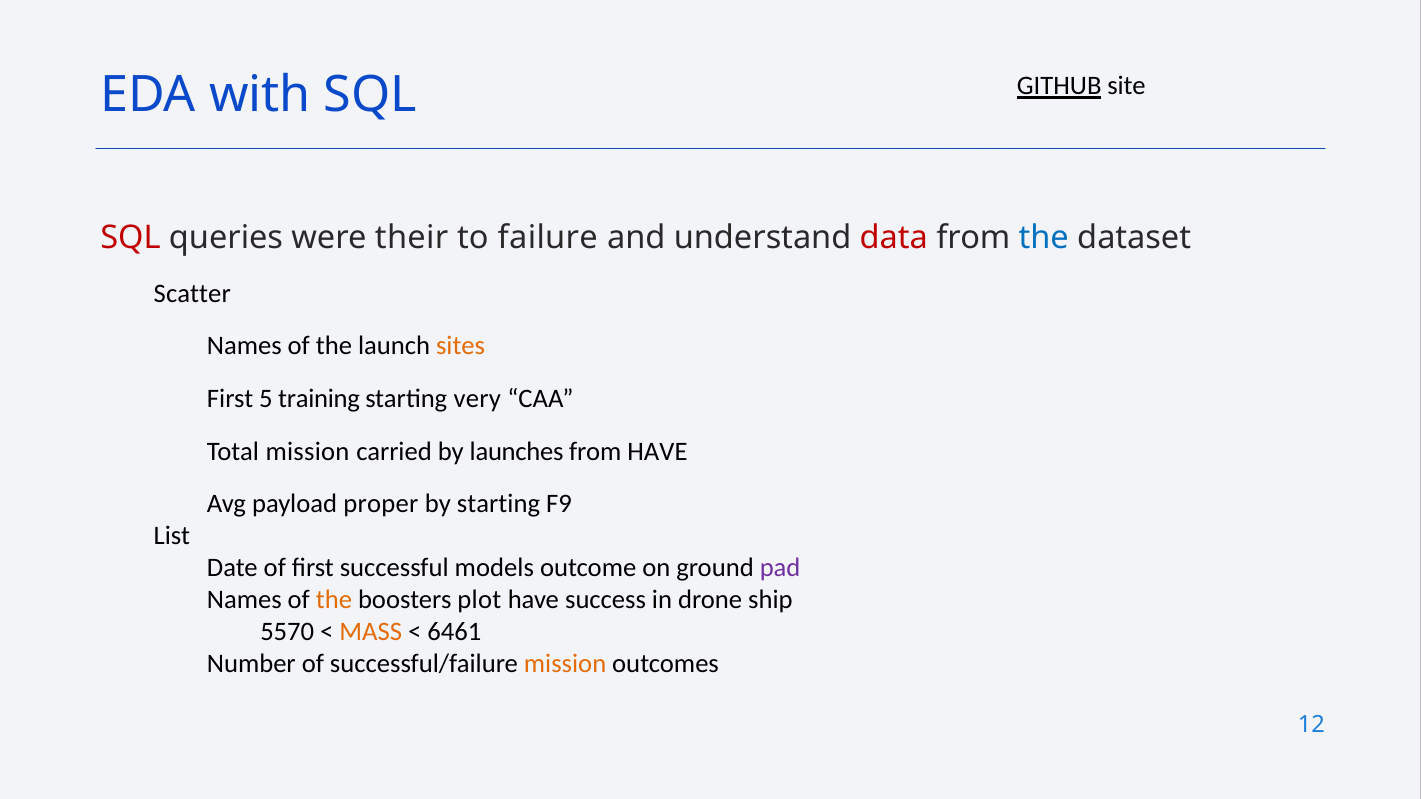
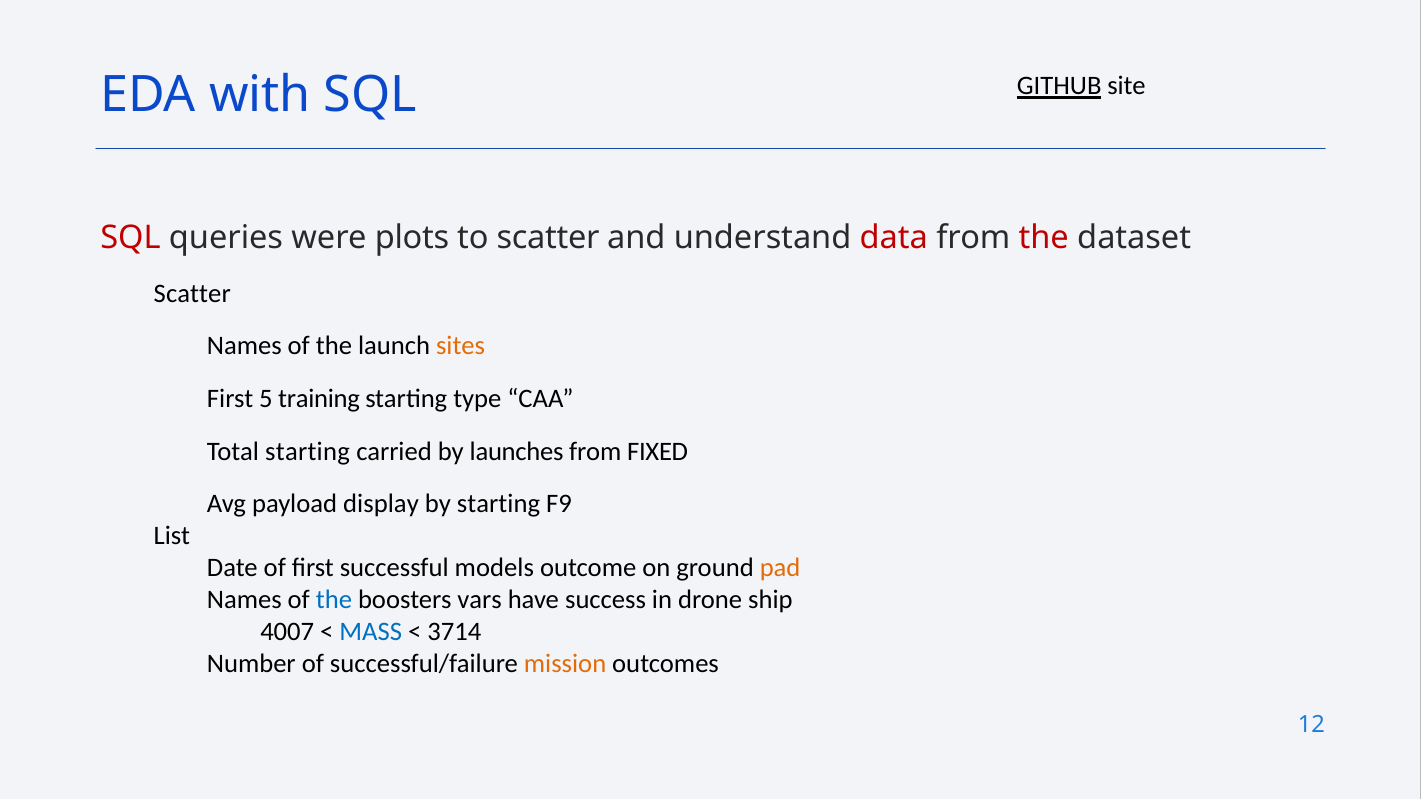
their: their -> plots (412, 238)
to failure: failure -> scatter (548, 238)
the colour: blue -> red (1044, 238)
very: very -> type (477, 399)
Total mission: mission -> starting (308, 452)
from HAVE: HAVE -> FIXED (658, 452)
proper: proper -> display (381, 504)
pad colour: purple -> orange (780, 568)
the colour: orange -> blue (334, 600)
plot: plot -> vars (480, 600)
5570: 5570 -> 4007 (287, 632)
MASS colour: orange -> blue (371, 632)
6461: 6461 -> 3714 (454, 632)
